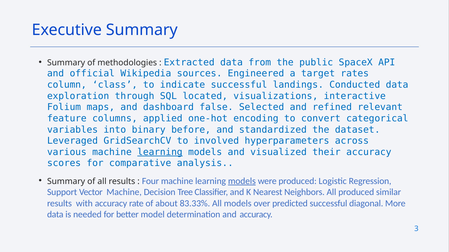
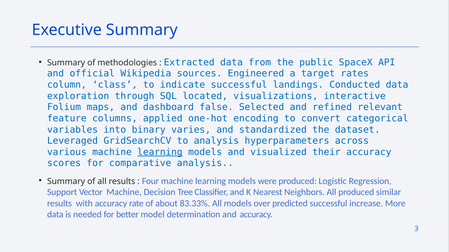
before: before -> varies (191, 130)
to involved: involved -> analysis (216, 141)
models underline: present -> none (242, 181)
diagonal: diagonal -> increase (366, 204)
